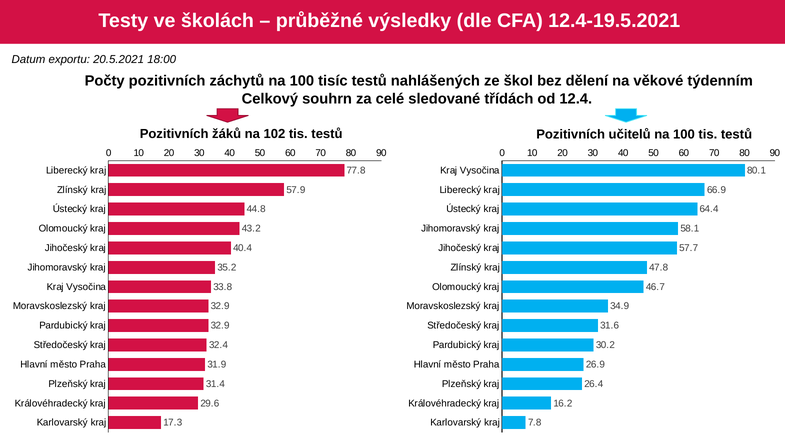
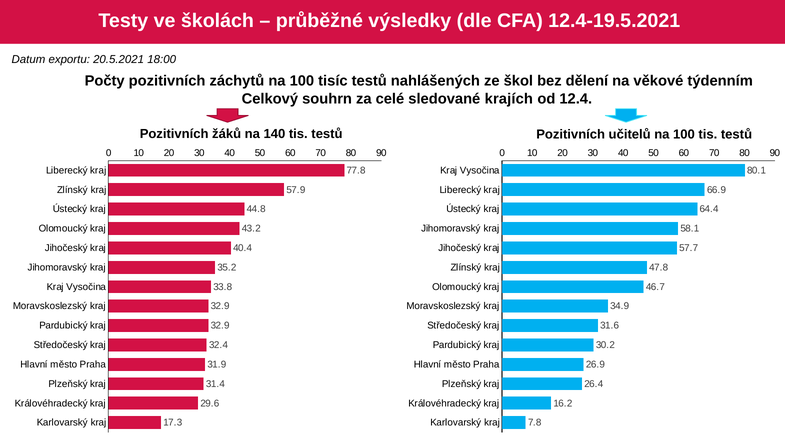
třídách: třídách -> krajích (509, 99)
102: 102 -> 140 (274, 134)
